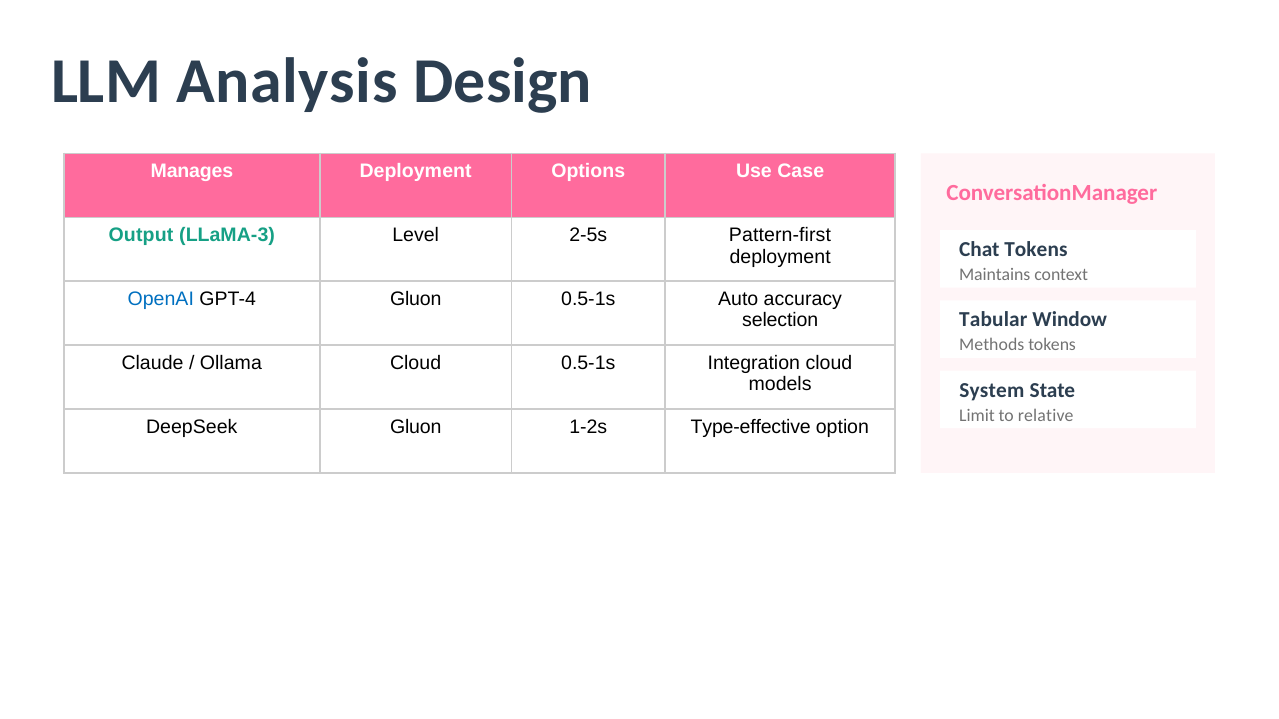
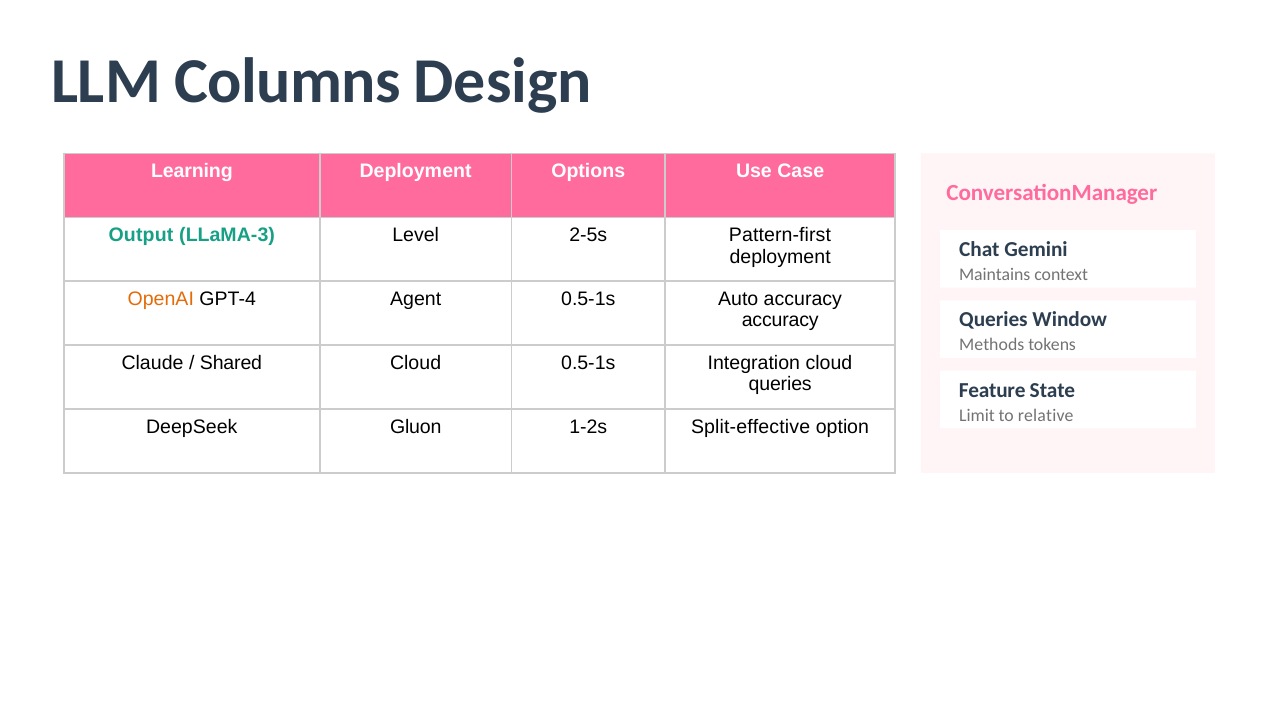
Analysis: Analysis -> Columns (288, 81)
Manages: Manages -> Learning (192, 171)
Chat Tokens: Tokens -> Gemini (1036, 250)
OpenAI colour: blue -> orange (161, 299)
GPT-4 Gluon: Gluon -> Agent (416, 299)
Tabular: Tabular -> Queries (993, 320)
selection: selection -> accuracy (780, 321)
Ollama: Ollama -> Shared (231, 363)
models: models -> queries (780, 385)
System: System -> Feature (992, 390)
Type-effective: Type-effective -> Split-effective (751, 427)
